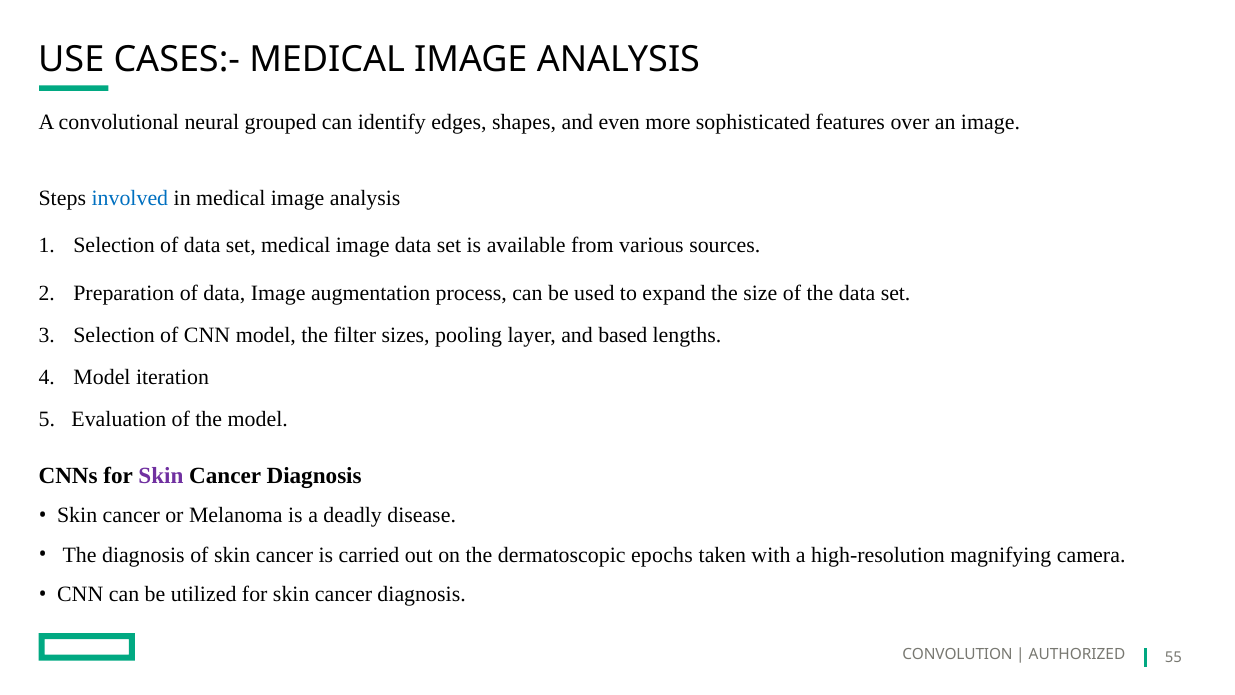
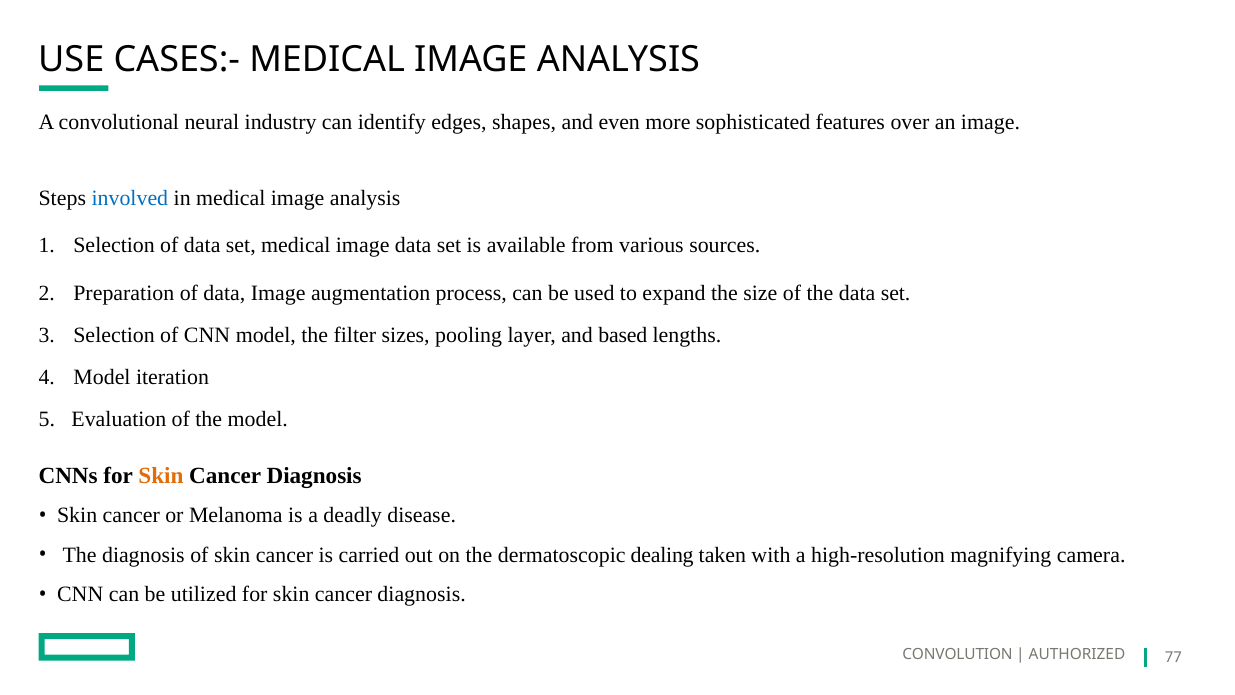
grouped: grouped -> industry (281, 122)
Skin colour: purple -> orange (161, 475)
epochs: epochs -> dealing (662, 555)
55: 55 -> 77 (1173, 658)
